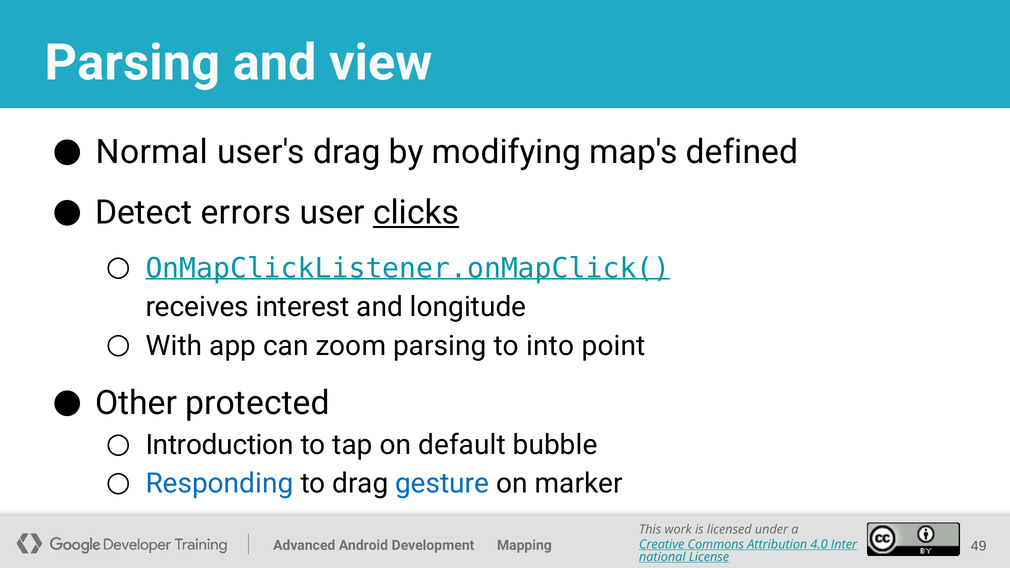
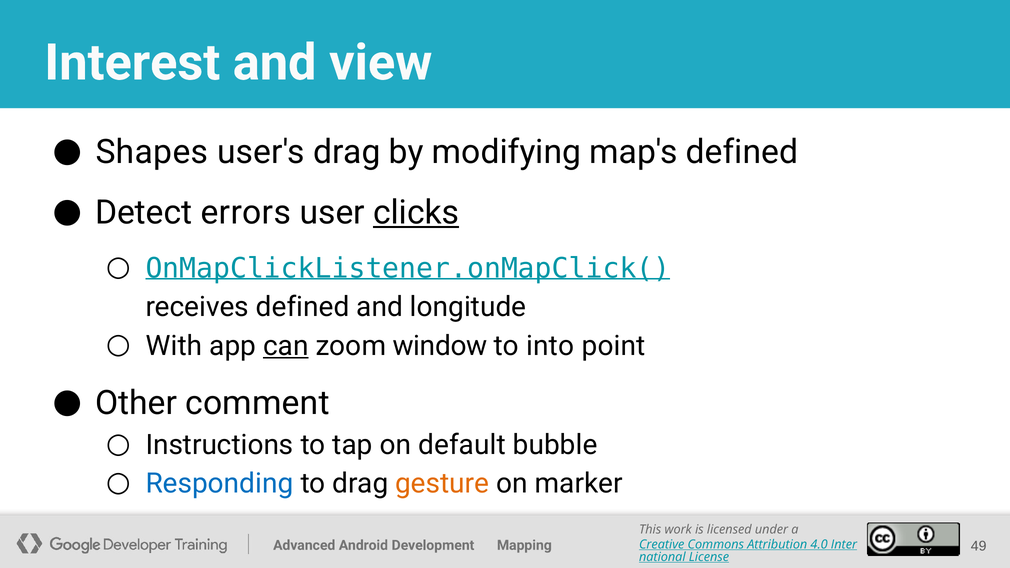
Parsing: Parsing -> Interest (132, 63)
Normal: Normal -> Shapes (152, 152)
receives interest: interest -> defined (303, 307)
can underline: none -> present (286, 346)
zoom parsing: parsing -> window (440, 346)
protected: protected -> comment (257, 403)
Introduction: Introduction -> Instructions (219, 445)
gesture colour: blue -> orange (442, 484)
